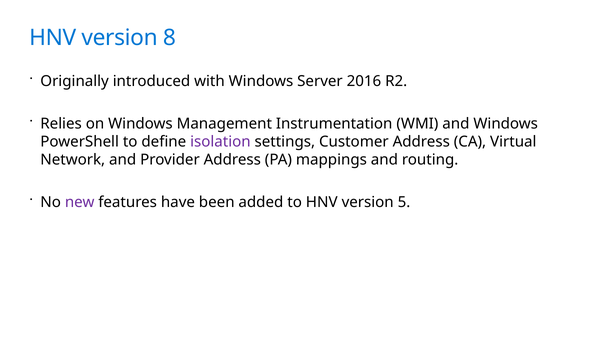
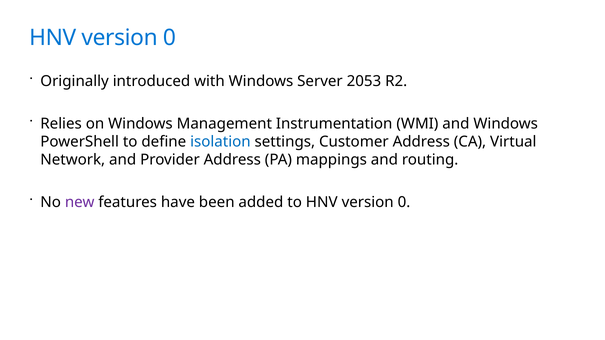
8: 8 -> 0 (169, 38)
2016: 2016 -> 2053 (364, 81)
isolation colour: purple -> blue (220, 142)
to HNV version 5: 5 -> 0 (404, 202)
